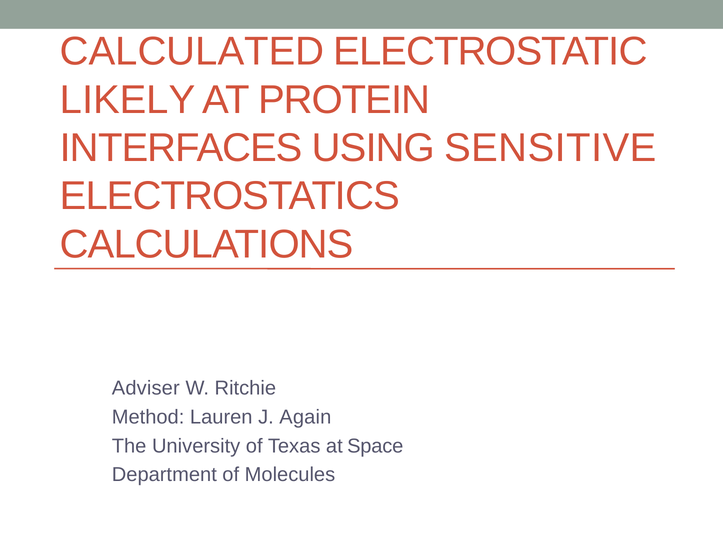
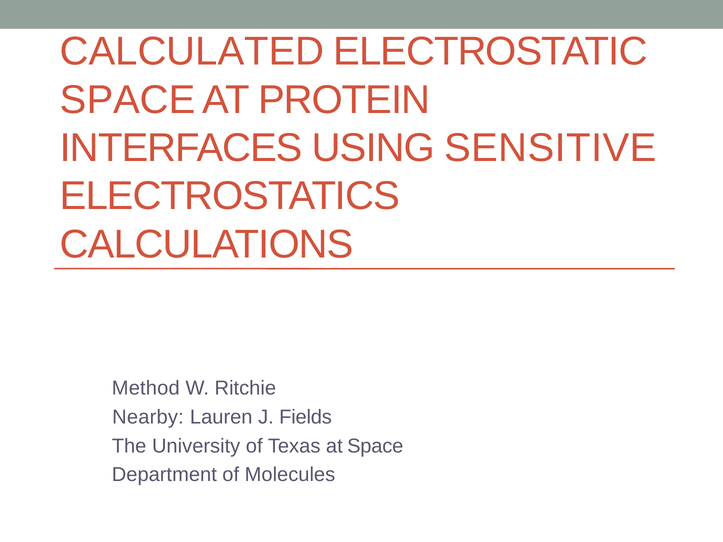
LIKELY: LIKELY -> SPACE (128, 100)
Adviser: Adviser -> Method (146, 388)
Method: Method -> Nearby (148, 417)
Again: Again -> Fields (306, 417)
